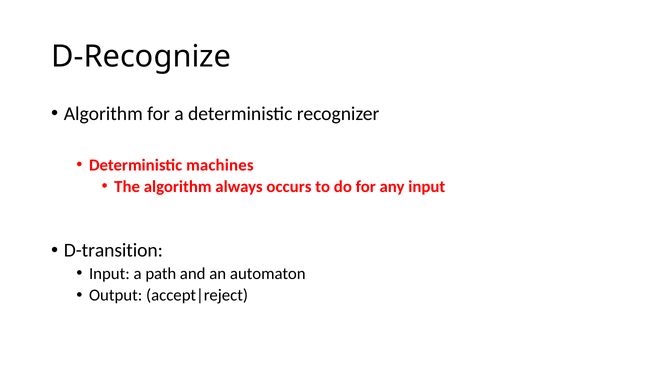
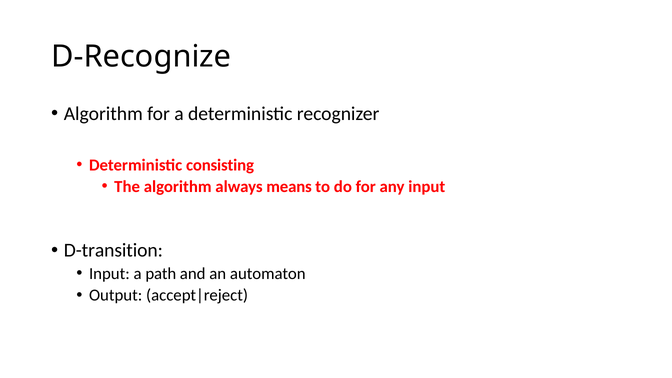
machines: machines -> consisting (220, 165)
occurs: occurs -> means (289, 187)
